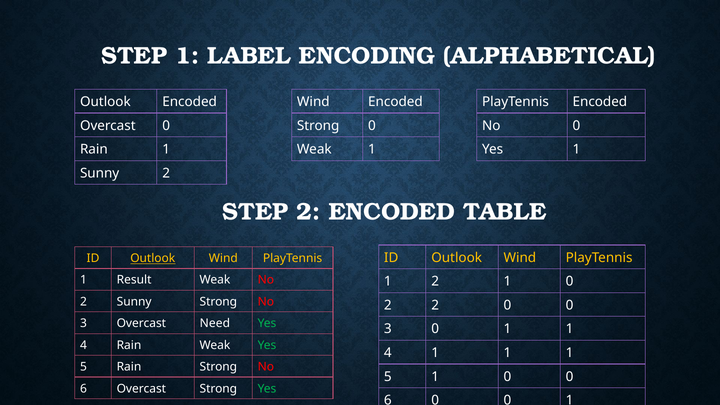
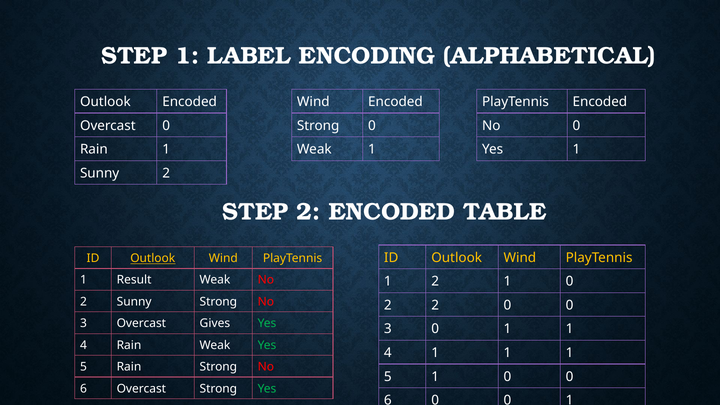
Need: Need -> Gives (215, 323)
